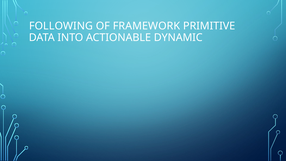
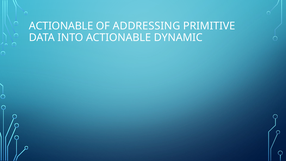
FOLLOWING: FOLLOWING -> ACTIONABLE (61, 26)
FRAMEWORK: FRAMEWORK -> ADDRESSING (146, 26)
